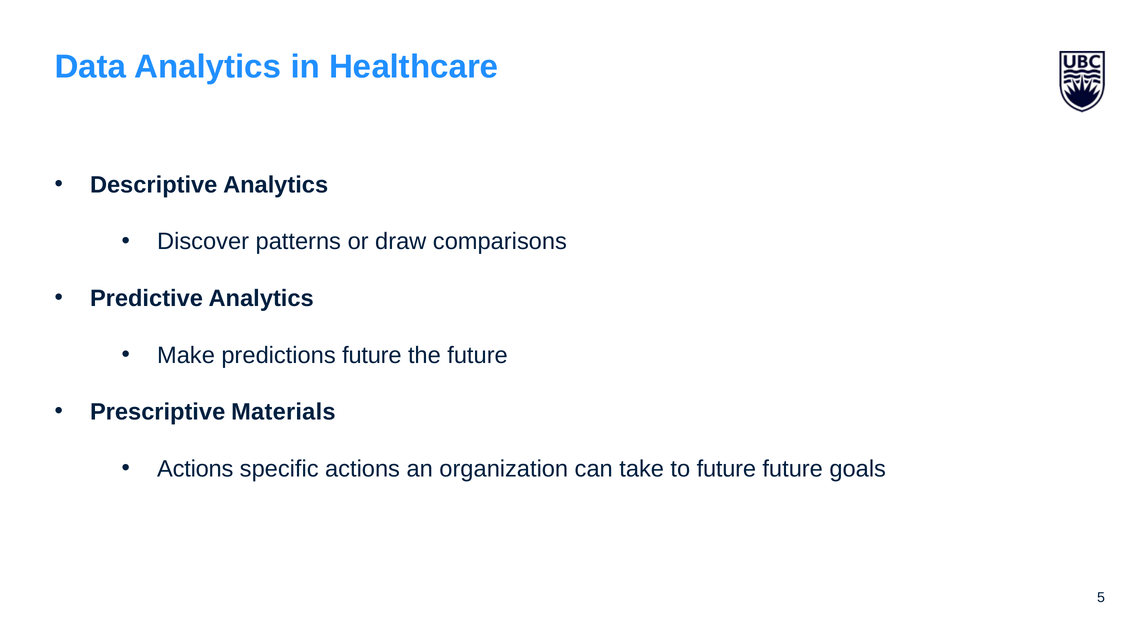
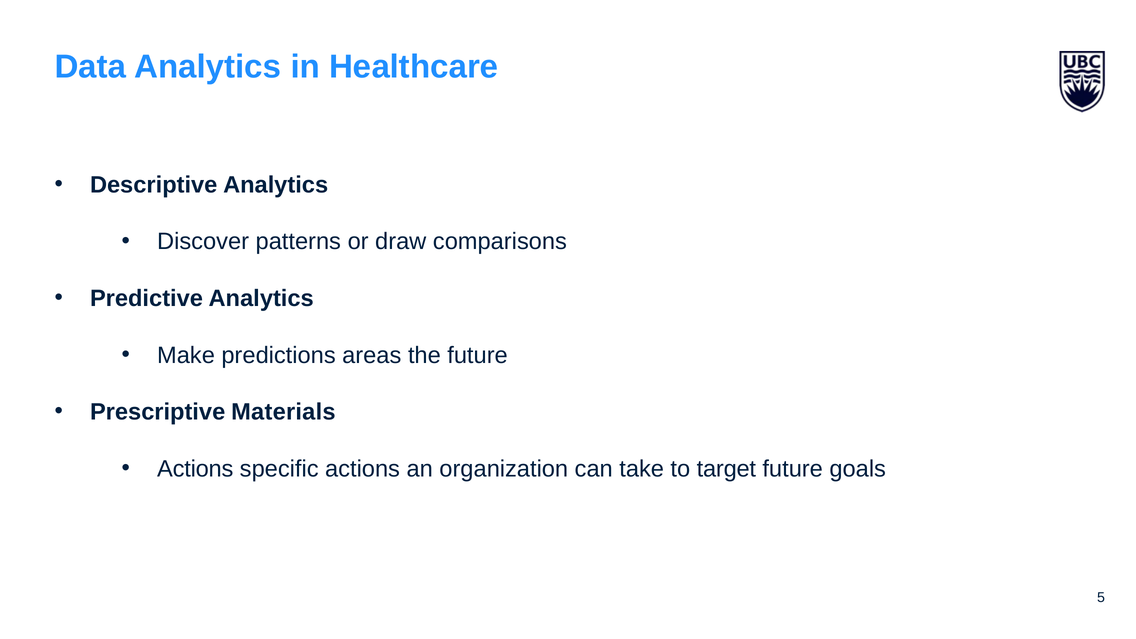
predictions future: future -> areas (372, 355)
to future: future -> target (726, 469)
